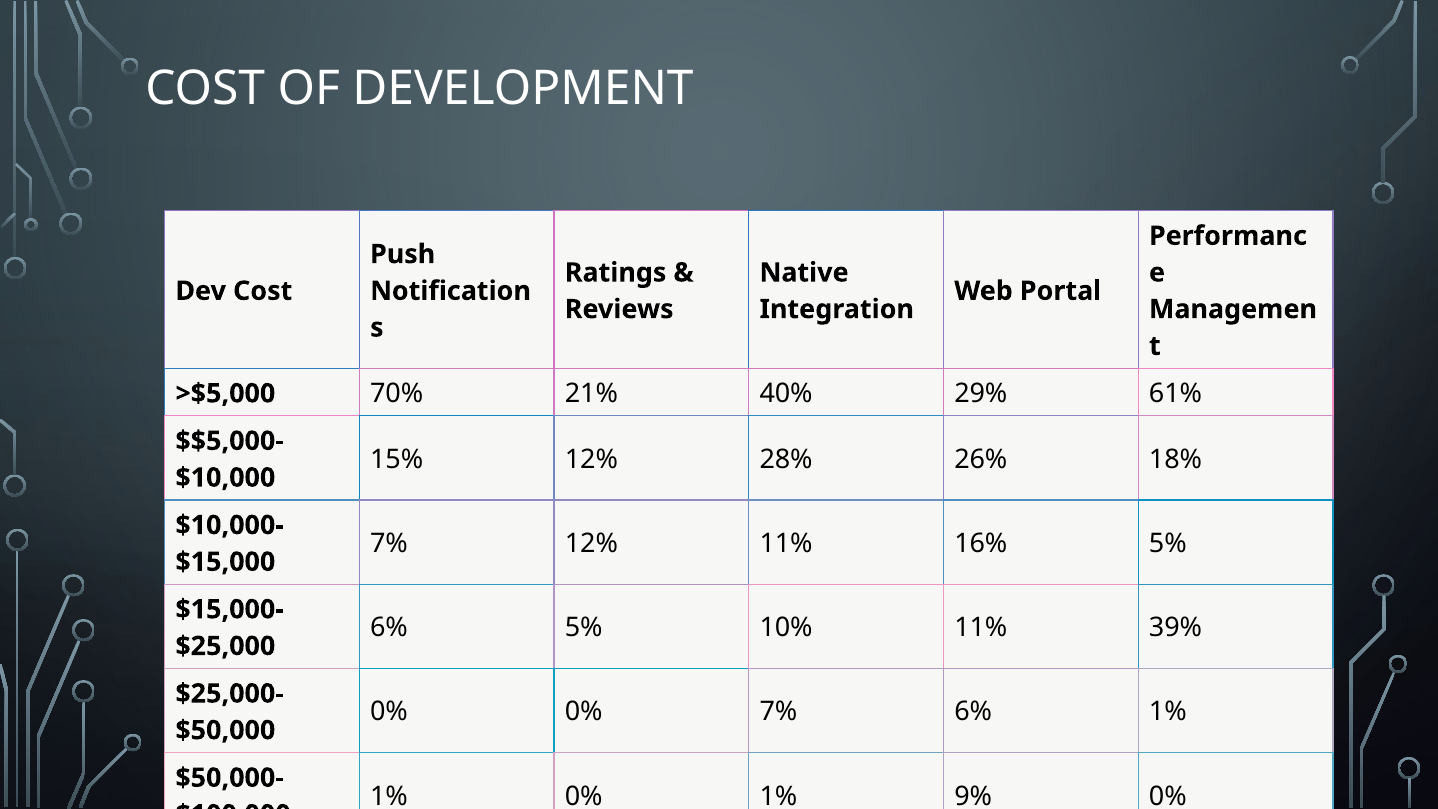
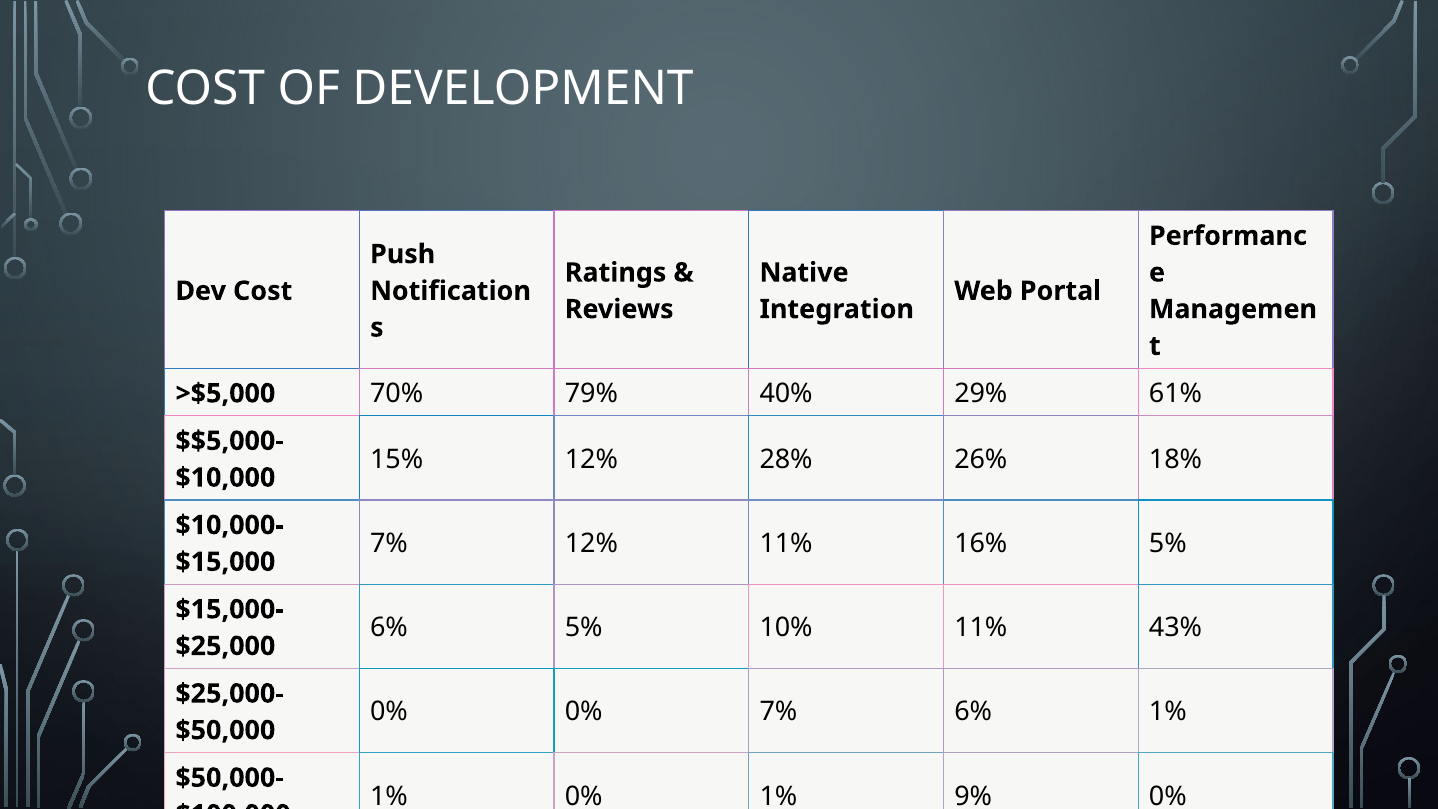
21%: 21% -> 79% (591, 393)
39%: 39% -> 43% (1176, 628)
